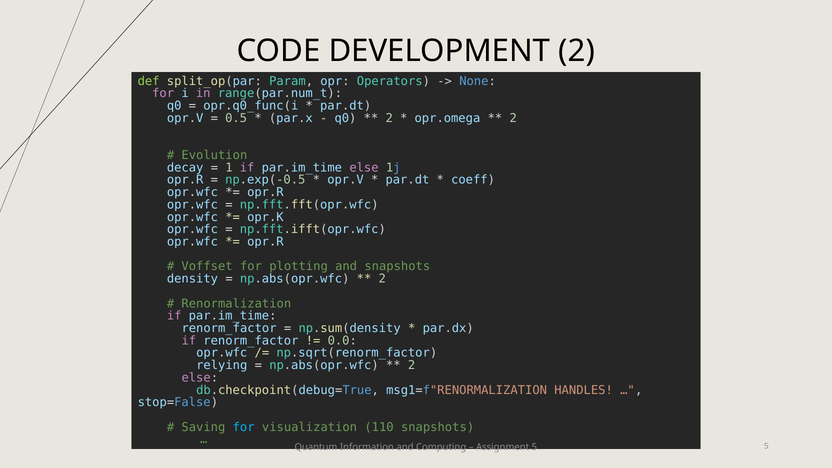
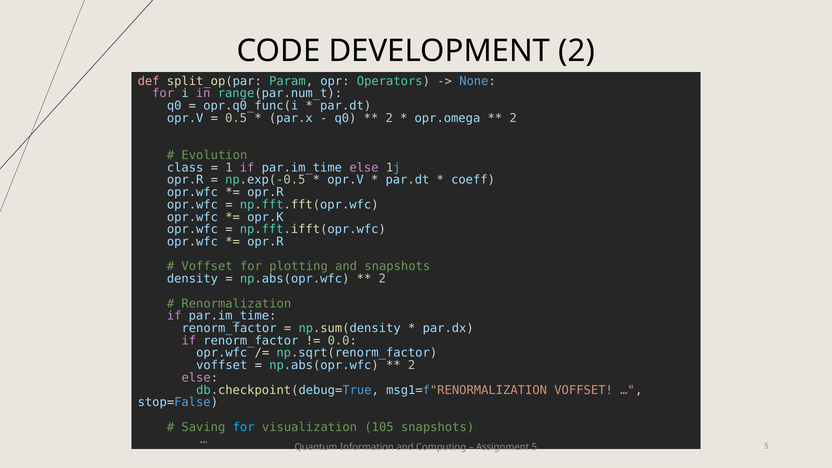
def colour: light green -> pink (149, 81)
decay: decay -> class (185, 168)
relying: relying -> voffset (222, 365)
msg1=f"RENORMALIZATION HANDLES: HANDLES -> VOFFSET (584, 390)
110: 110 -> 105 (379, 427)
